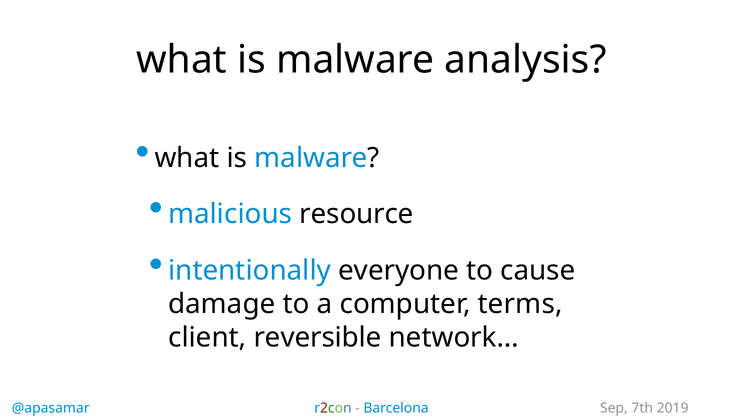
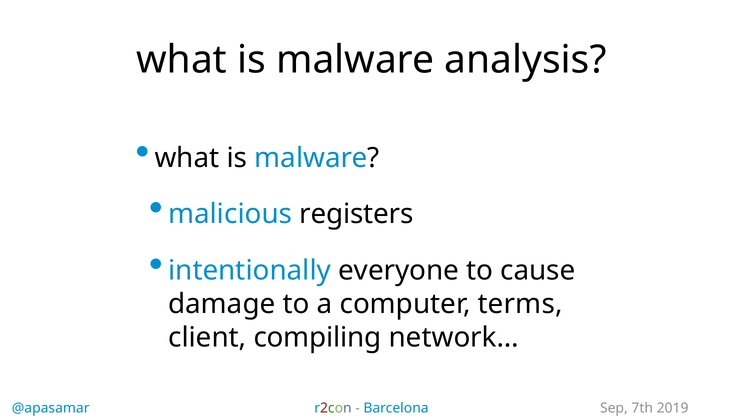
resource: resource -> registers (356, 214)
reversible: reversible -> compiling (318, 337)
